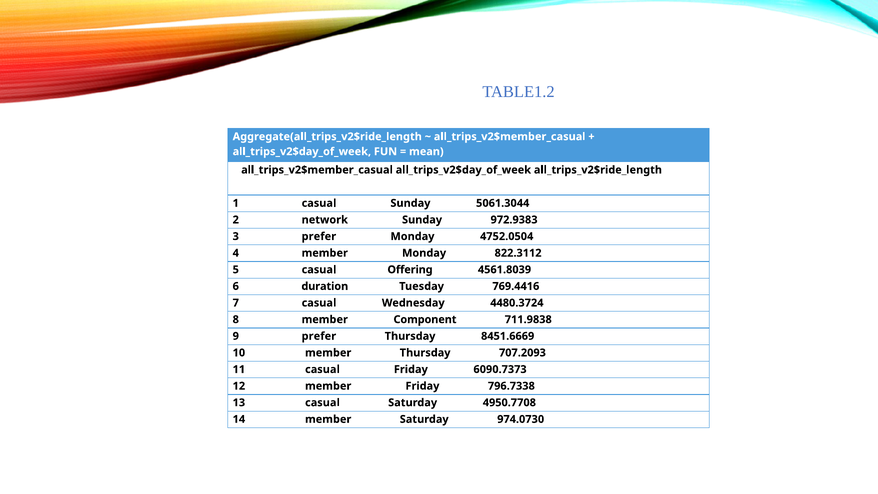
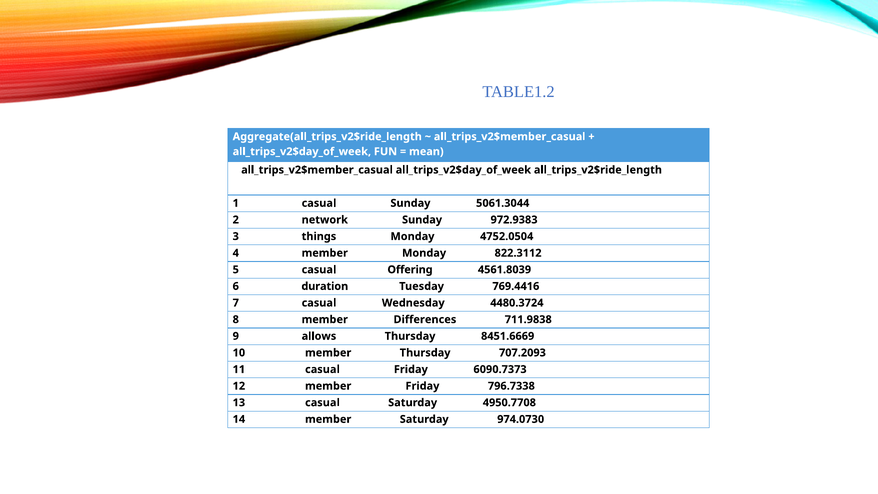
3 prefer: prefer -> things (319, 236)
Component: Component -> Differences (425, 319)
9 prefer: prefer -> allows (319, 336)
